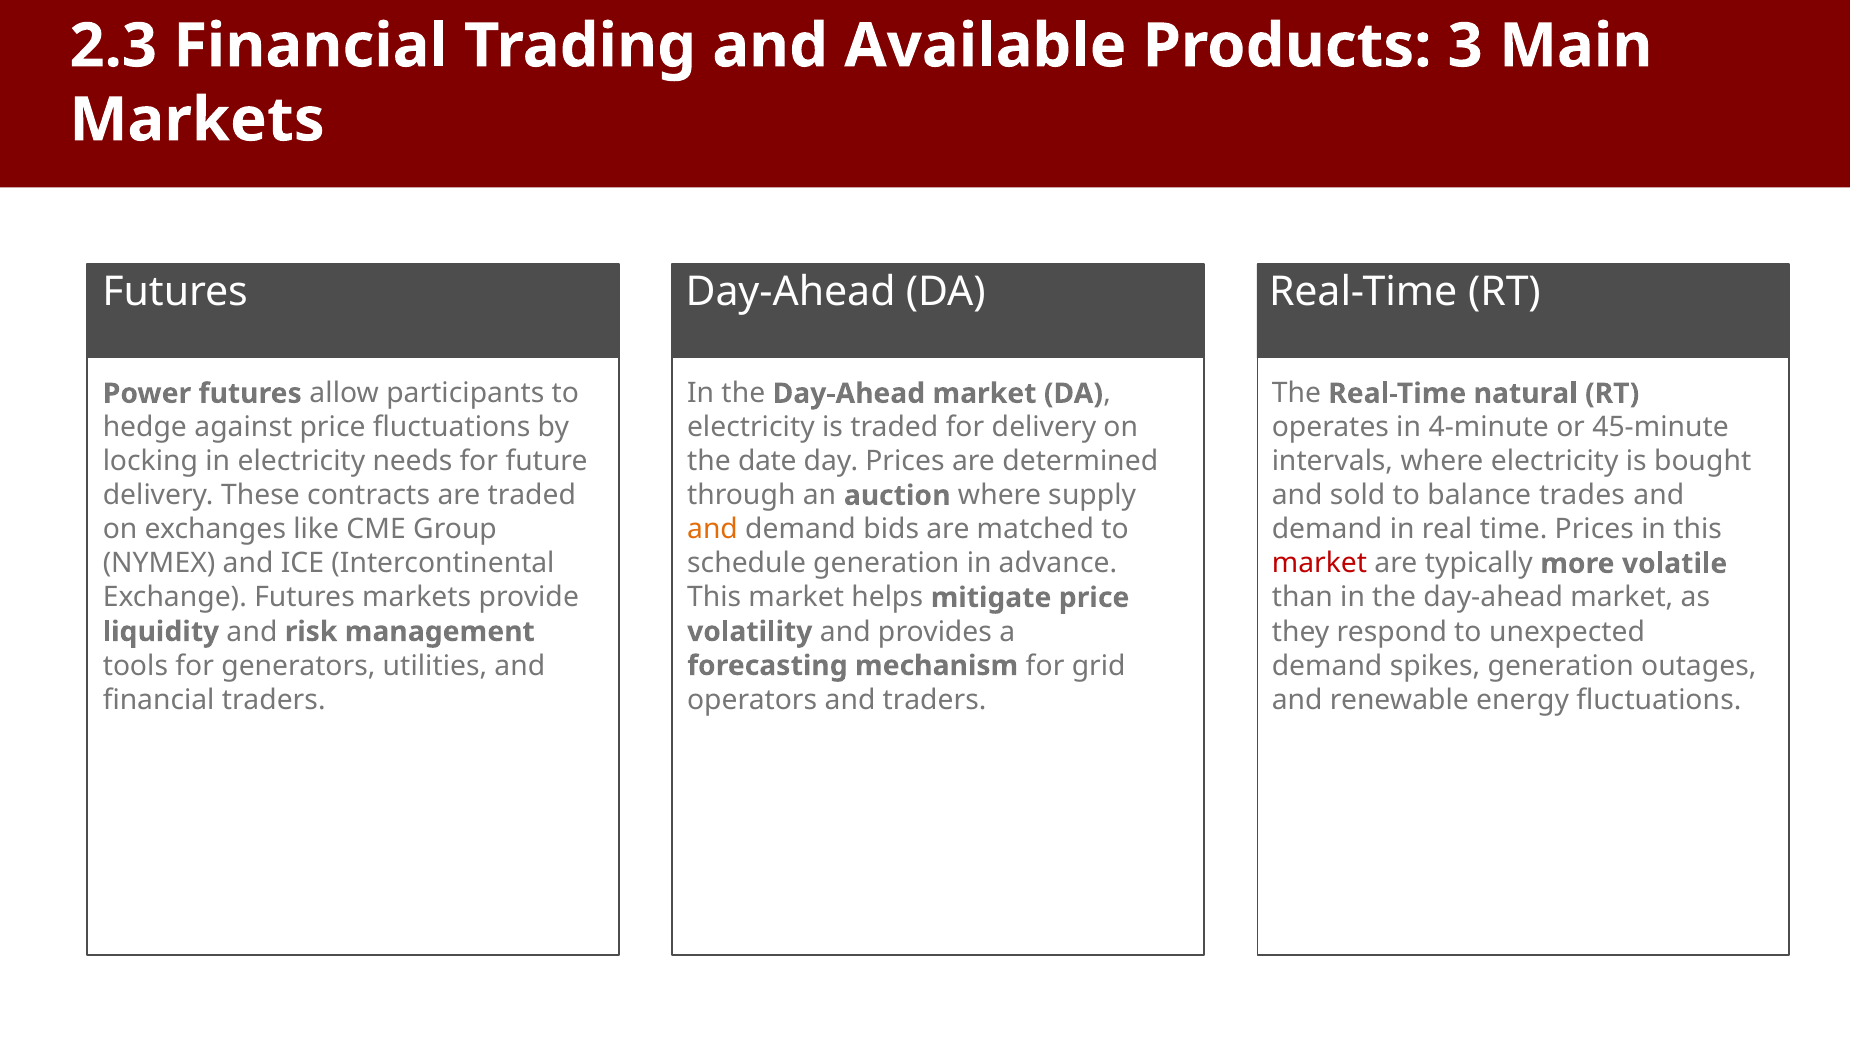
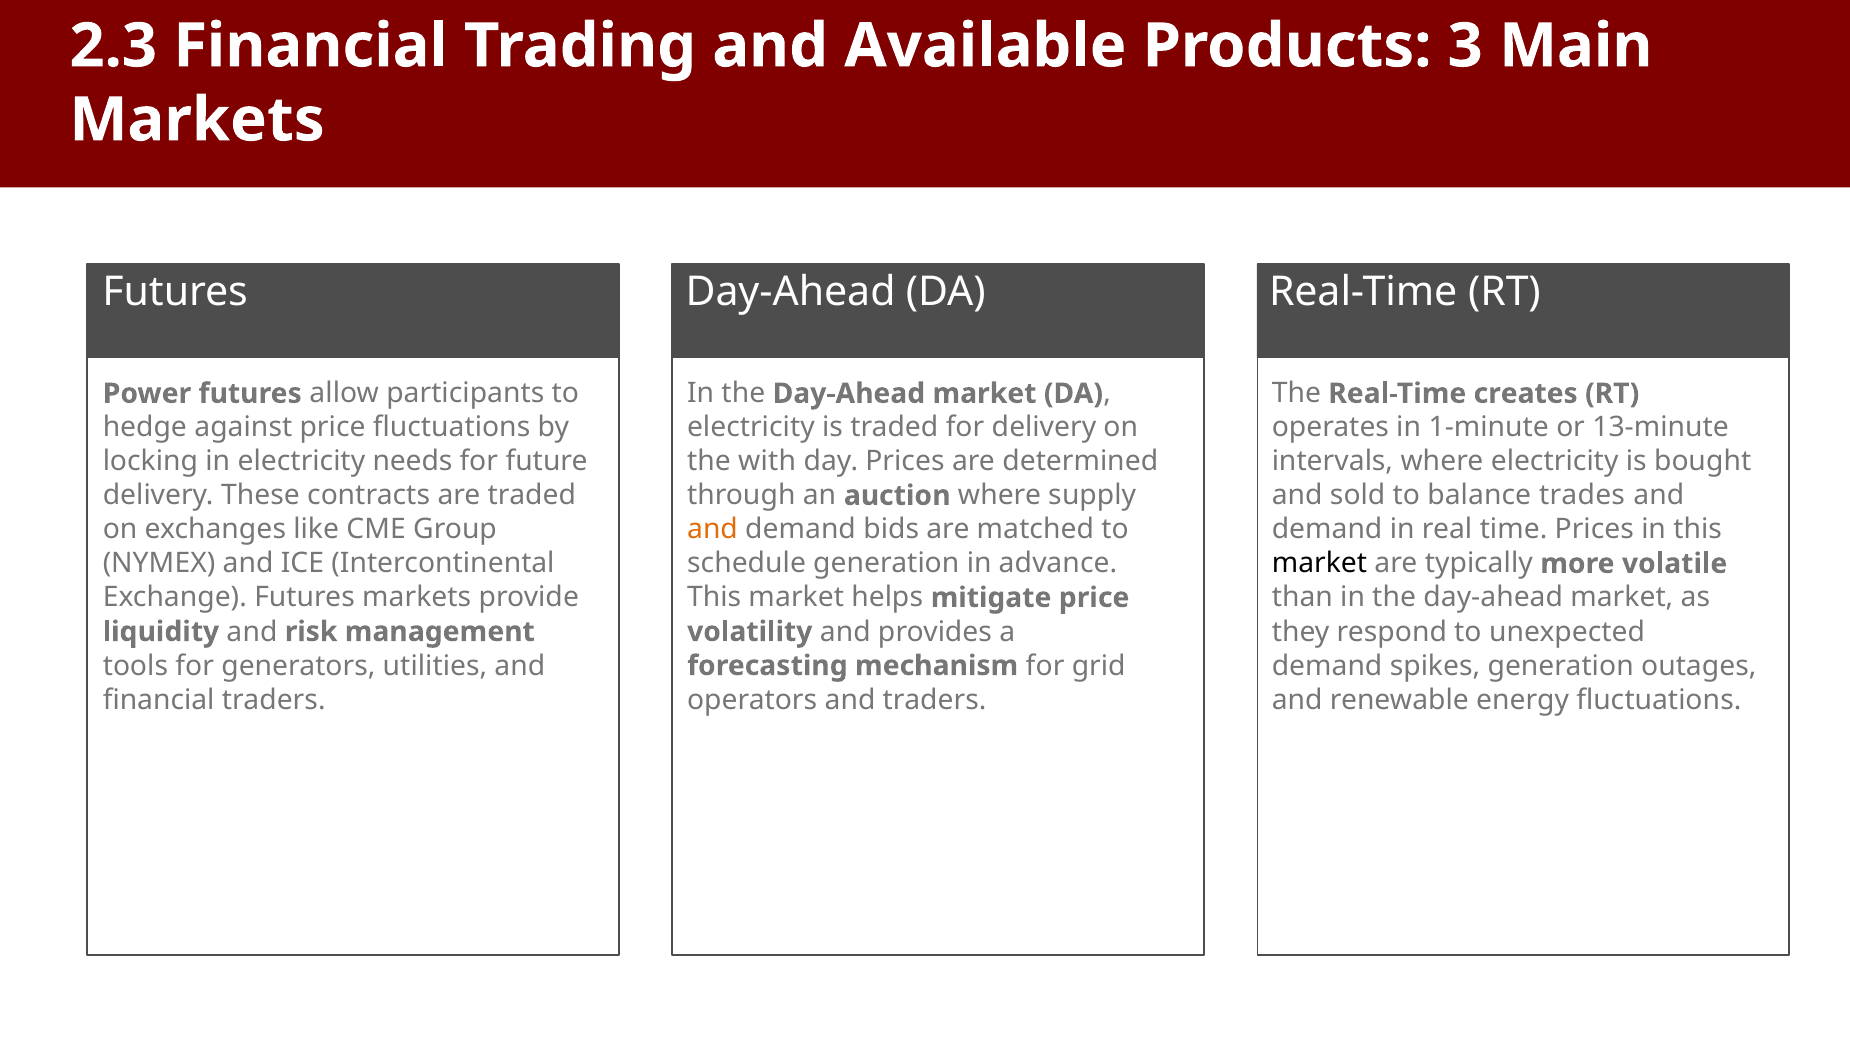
natural: natural -> creates (1526, 393)
4-minute: 4-minute -> 1-minute (1489, 427)
45-minute: 45-minute -> 13-minute (1661, 427)
date: date -> with (767, 461)
market colour: red -> black (1319, 563)
